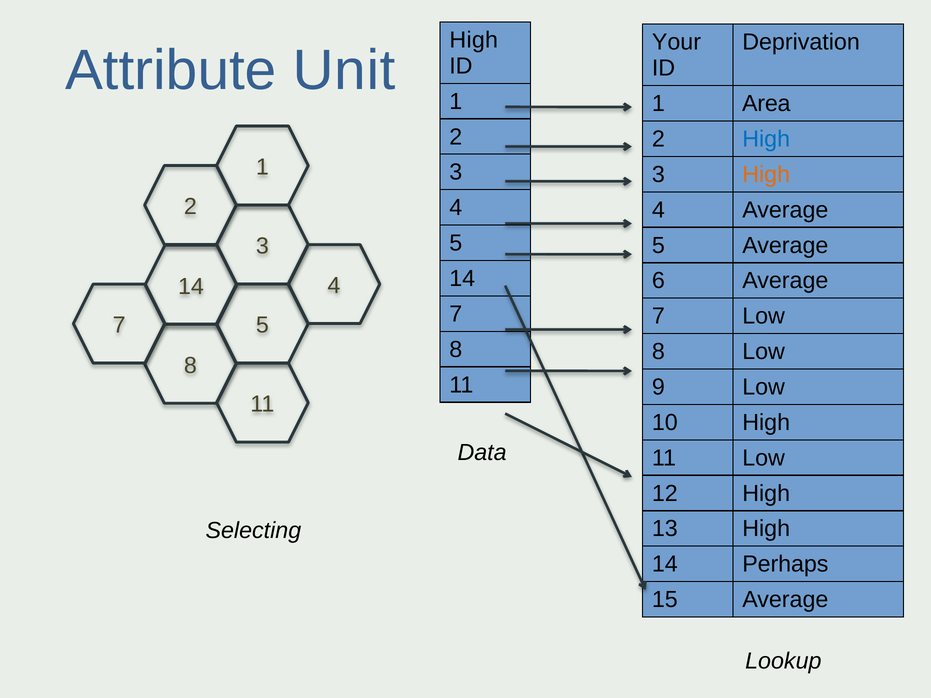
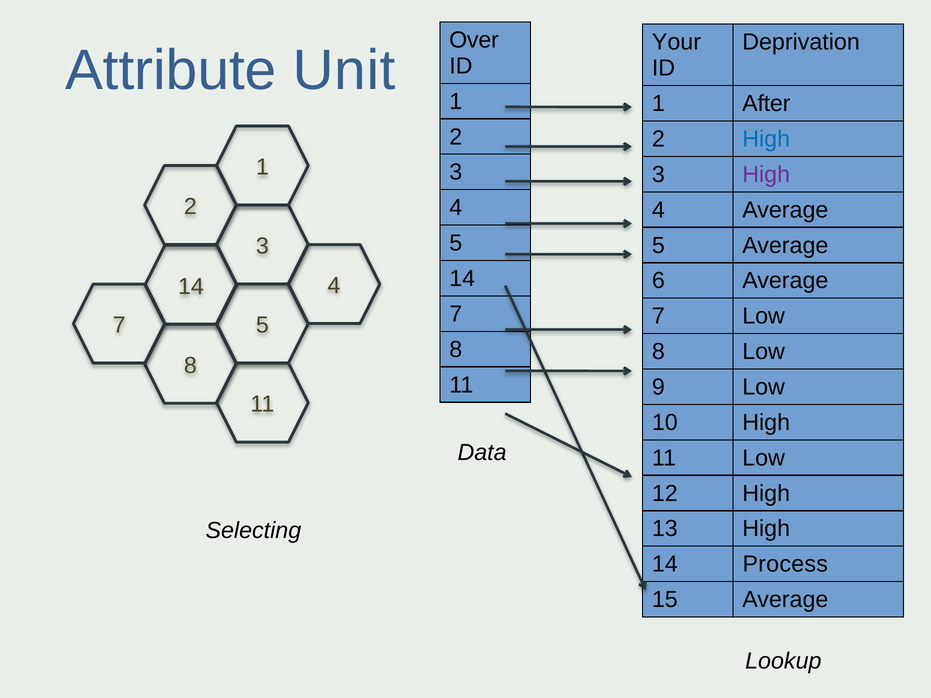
High: High -> Over (474, 40)
Area: Area -> After (766, 104)
High colour: orange -> purple (766, 175)
Perhaps: Perhaps -> Process (785, 564)
